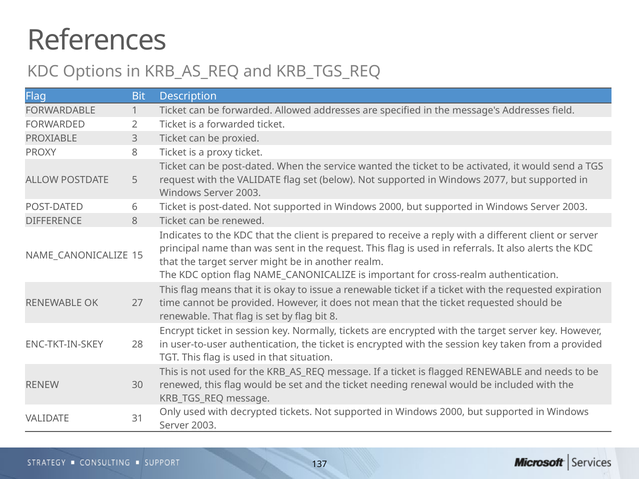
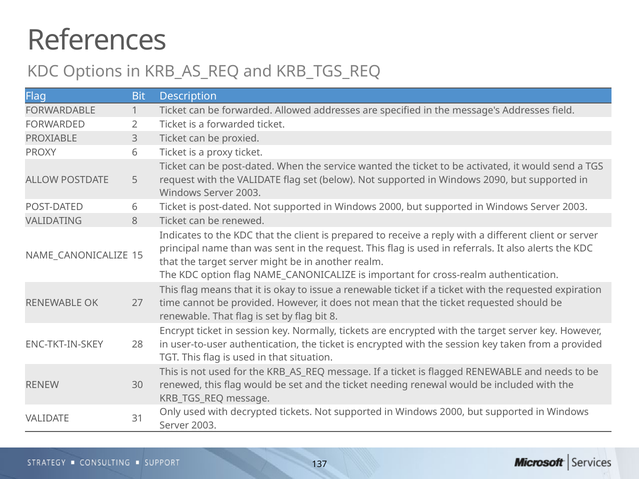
PROXY 8: 8 -> 6 (135, 153)
2077: 2077 -> 2090 (496, 180)
DIFFERENCE: DIFFERENCE -> VALIDATING (54, 221)
